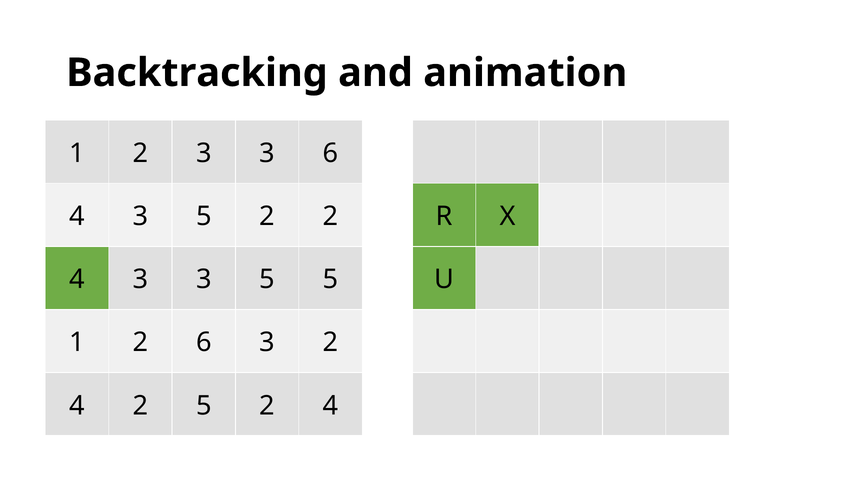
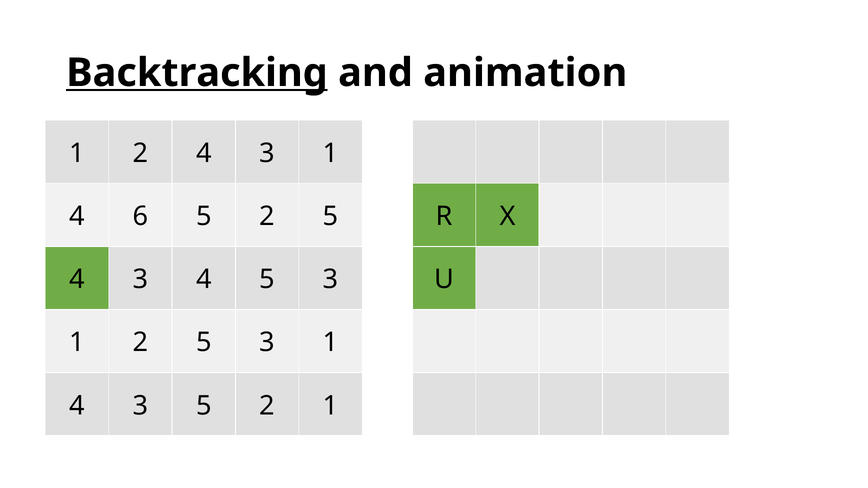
Backtracking underline: none -> present (197, 73)
2 3: 3 -> 4 (204, 153)
6: 6 -> 1 (330, 153)
3: 3 -> 6 (140, 217)
5 2 2: 2 -> 5 (330, 217)
4 3 3: 3 -> 4 (204, 280)
5: 5 -> 3 (330, 280)
1 2 6: 6 -> 5 (204, 343)
2: 2 -> 1 (330, 343)
2: 2 -> 3 (140, 406)
5 2 4: 4 -> 1 (330, 406)
